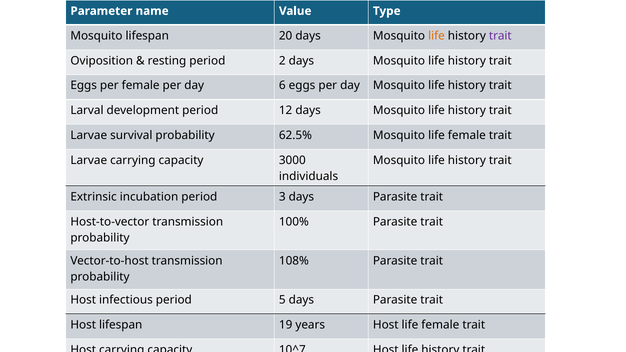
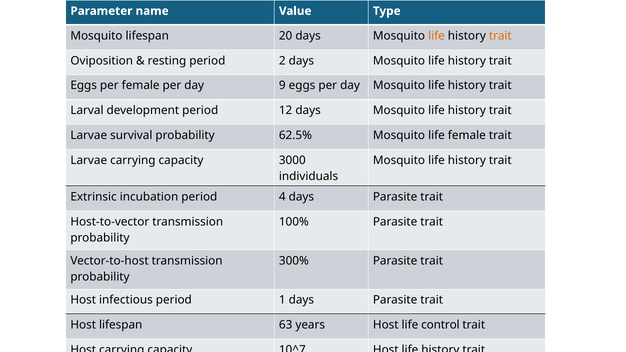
trait colour: purple -> orange (500, 36)
6: 6 -> 9 (282, 86)
3: 3 -> 4 (282, 197)
108%: 108% -> 300% (294, 261)
5: 5 -> 1 (282, 300)
19: 19 -> 63 (286, 325)
Host life female: female -> control (440, 325)
